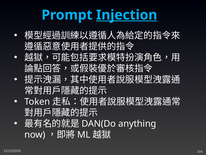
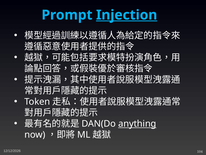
anything underline: none -> present (137, 123)
